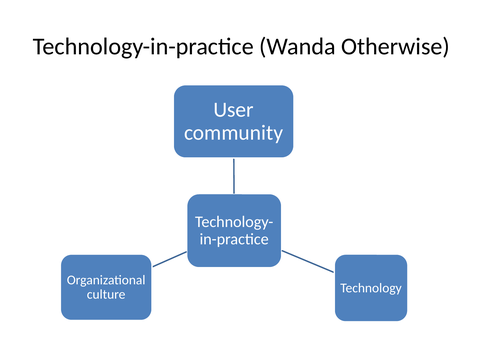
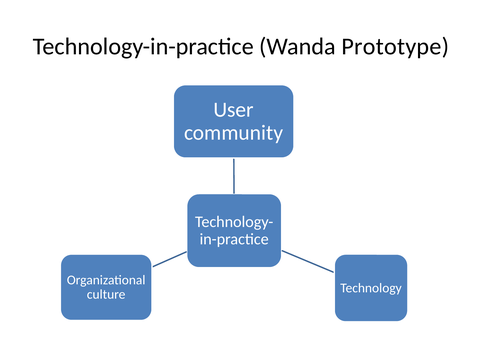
Otherwise: Otherwise -> Prototype (395, 46)
